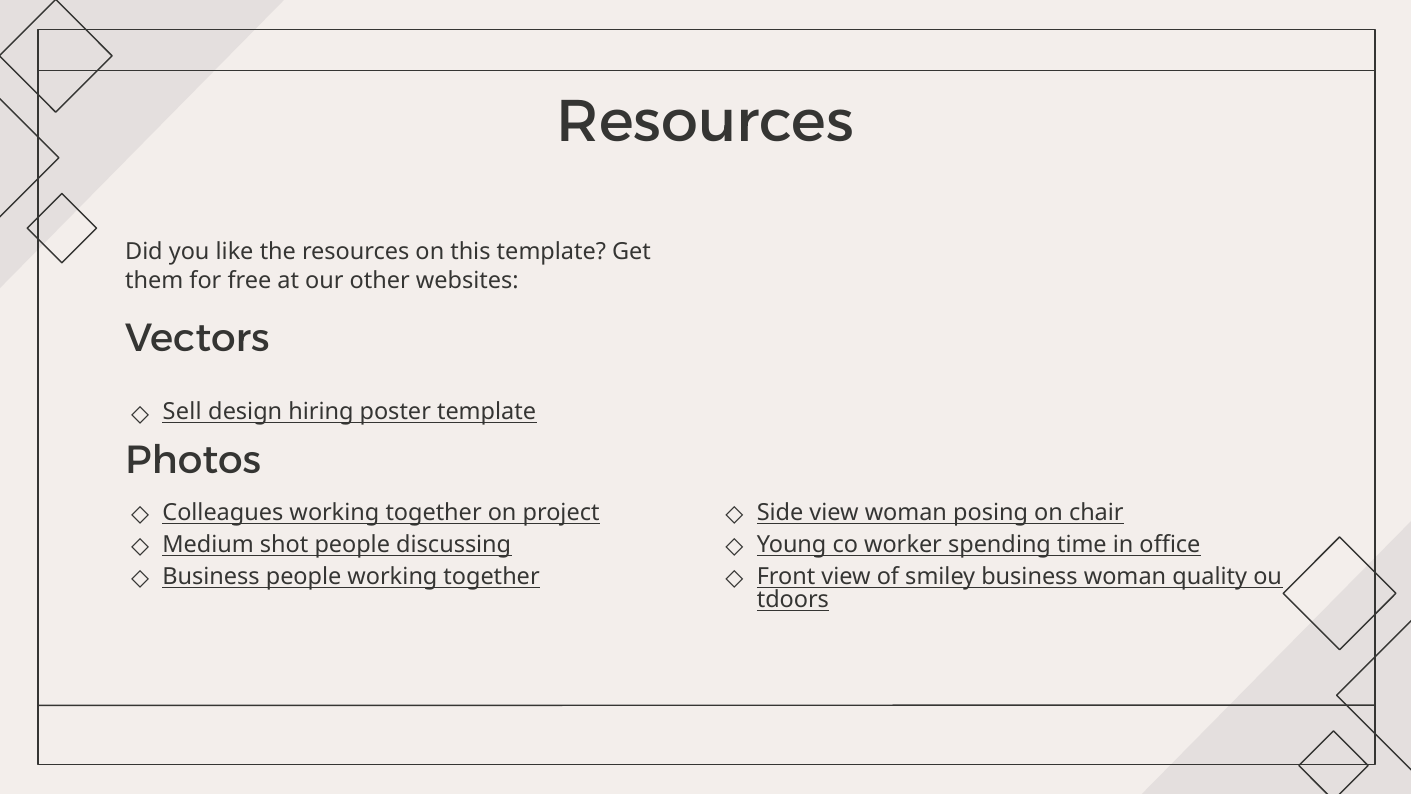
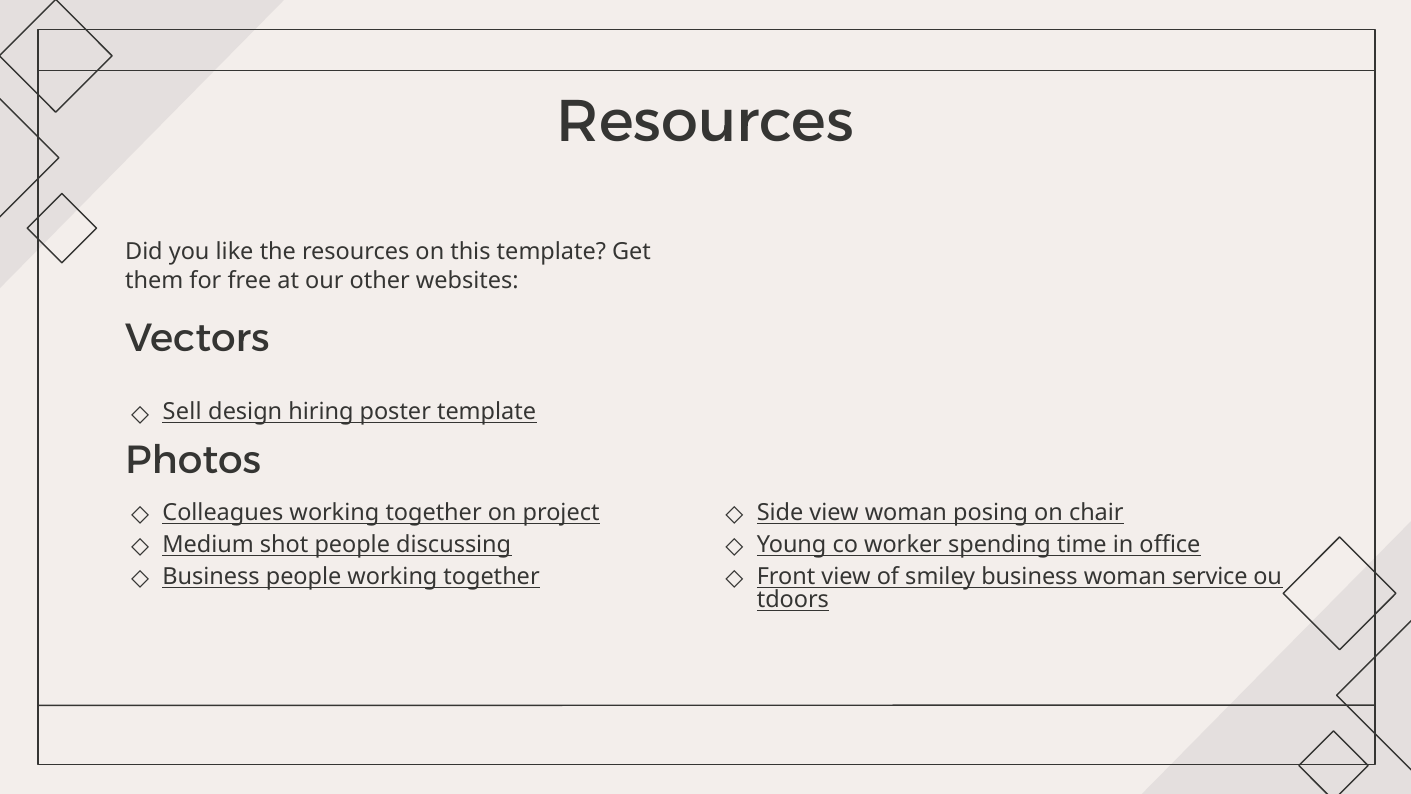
quality: quality -> service (1210, 576)
